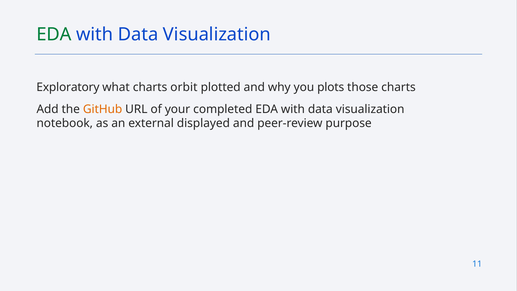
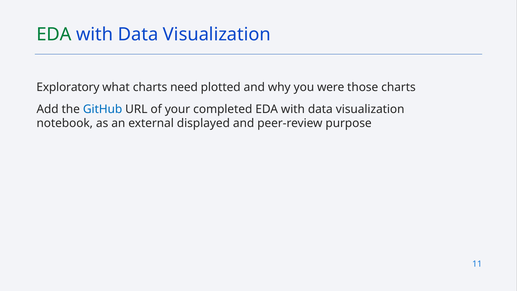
orbit: orbit -> need (184, 87)
plots: plots -> were (331, 87)
GitHub colour: orange -> blue (103, 109)
